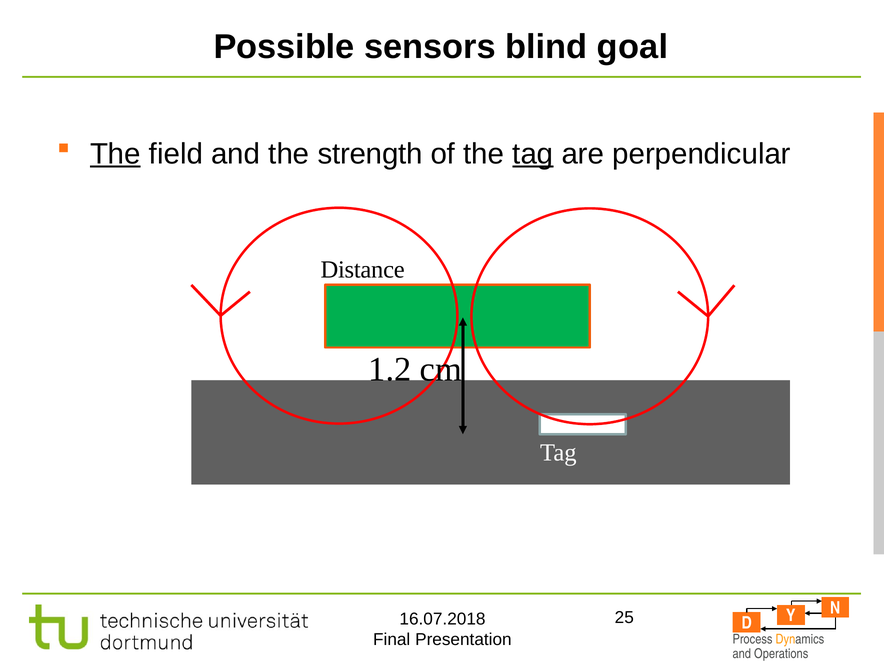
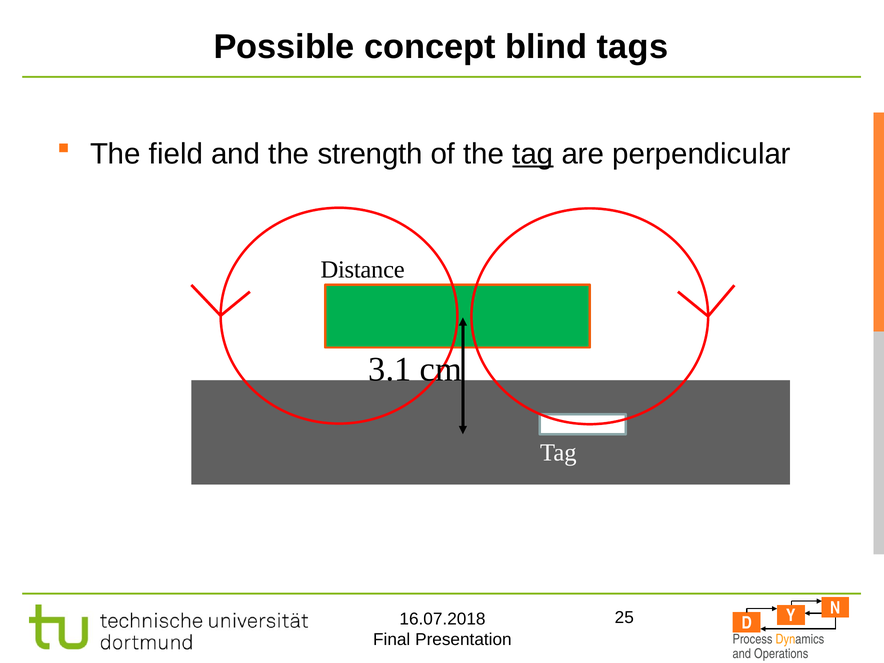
sensors: sensors -> concept (430, 47)
goal: goal -> tags (633, 47)
The underline: present -> none (115, 154)
1.2: 1.2 -> 3.1 (390, 369)
